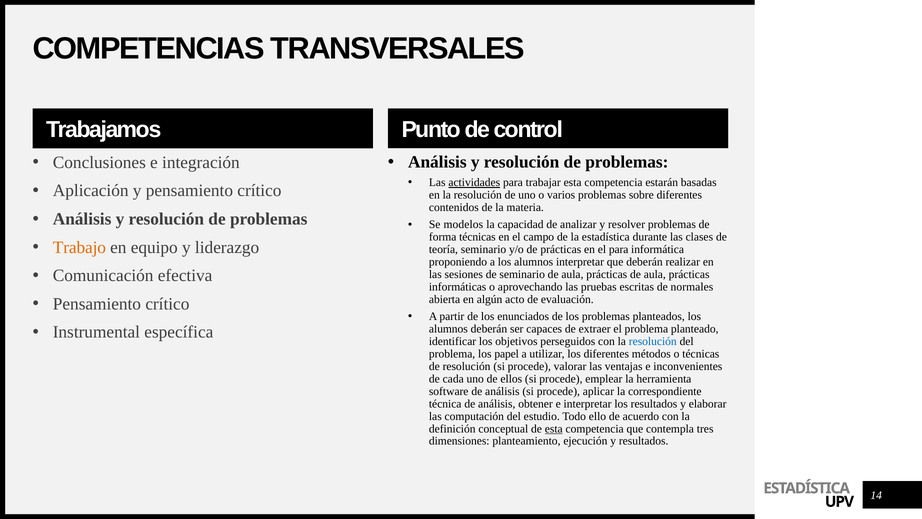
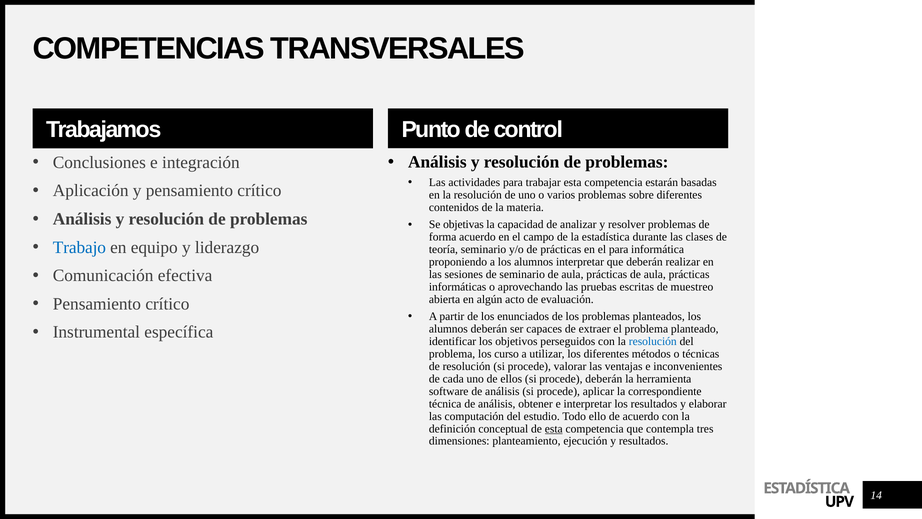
actividades underline: present -> none (474, 182)
modelos: modelos -> objetivas (463, 225)
forma técnicas: técnicas -> acuerdo (477, 237)
Trabajo colour: orange -> blue (79, 247)
normales: normales -> muestreo (692, 287)
papel: papel -> curso (507, 354)
procede emplear: emplear -> deberán (604, 379)
